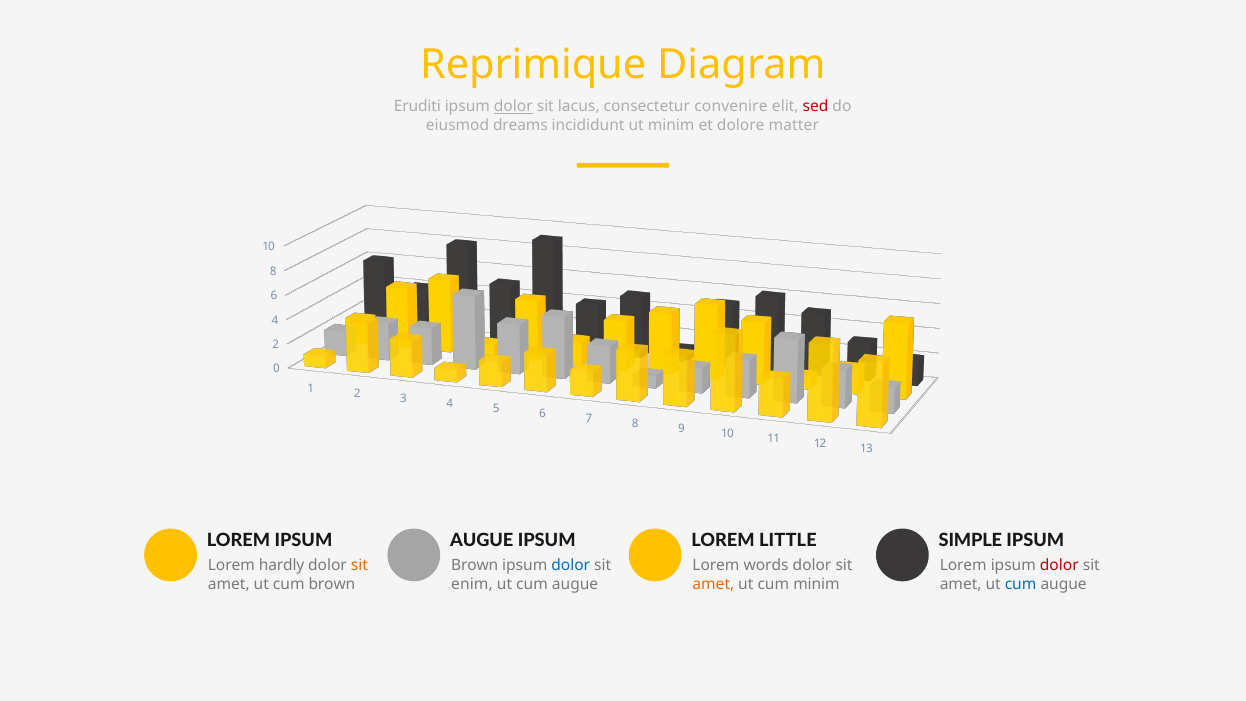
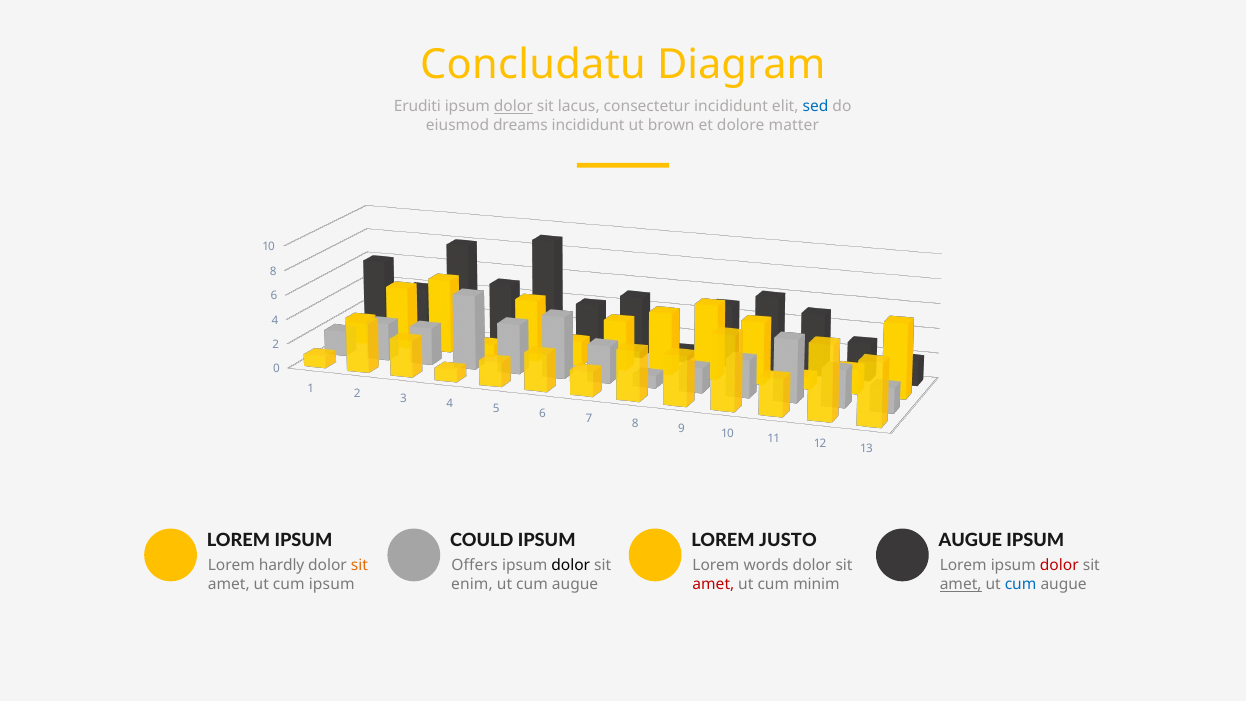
Reprimique: Reprimique -> Concludatu (533, 65)
consectetur convenire: convenire -> incididunt (731, 107)
sed colour: red -> blue (815, 107)
ut minim: minim -> brown (671, 126)
AUGUE: AUGUE -> COULD (482, 541)
LITTLE: LITTLE -> JUSTO (788, 541)
SIMPLE: SIMPLE -> AUGUE (970, 541)
Brown: Brown -> Offers (475, 565)
dolor colour: blue -> black (571, 565)
cum brown: brown -> ipsum (332, 584)
amet colour: orange -> red (713, 584)
amet underline: none -> present (961, 584)
